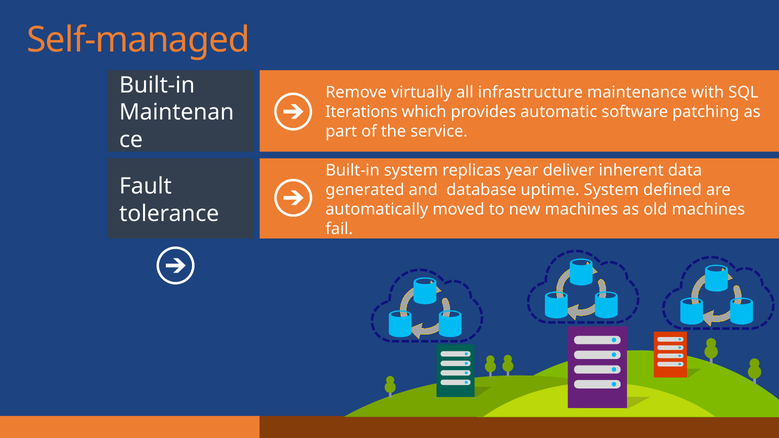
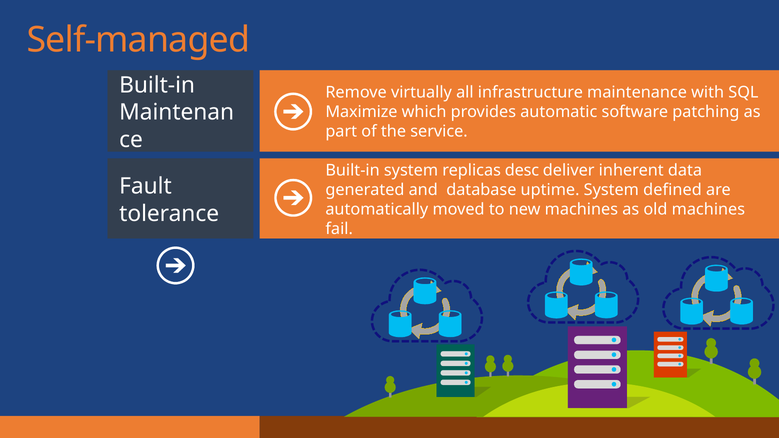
Iterations: Iterations -> Maximize (361, 112)
year: year -> desc (522, 170)
